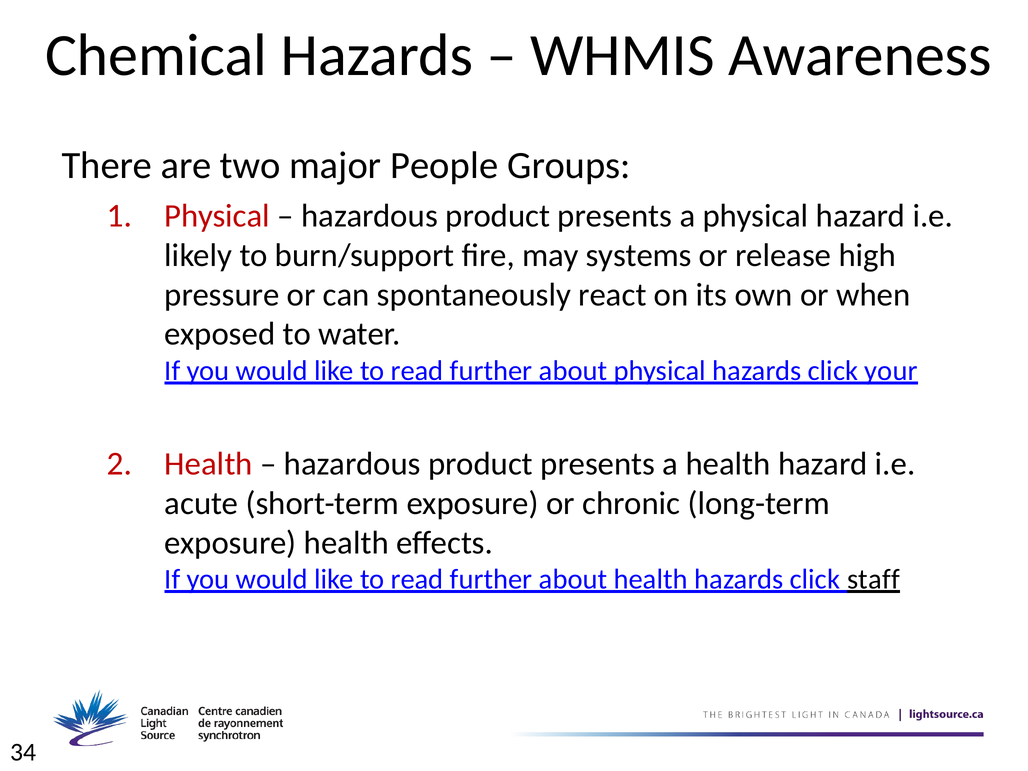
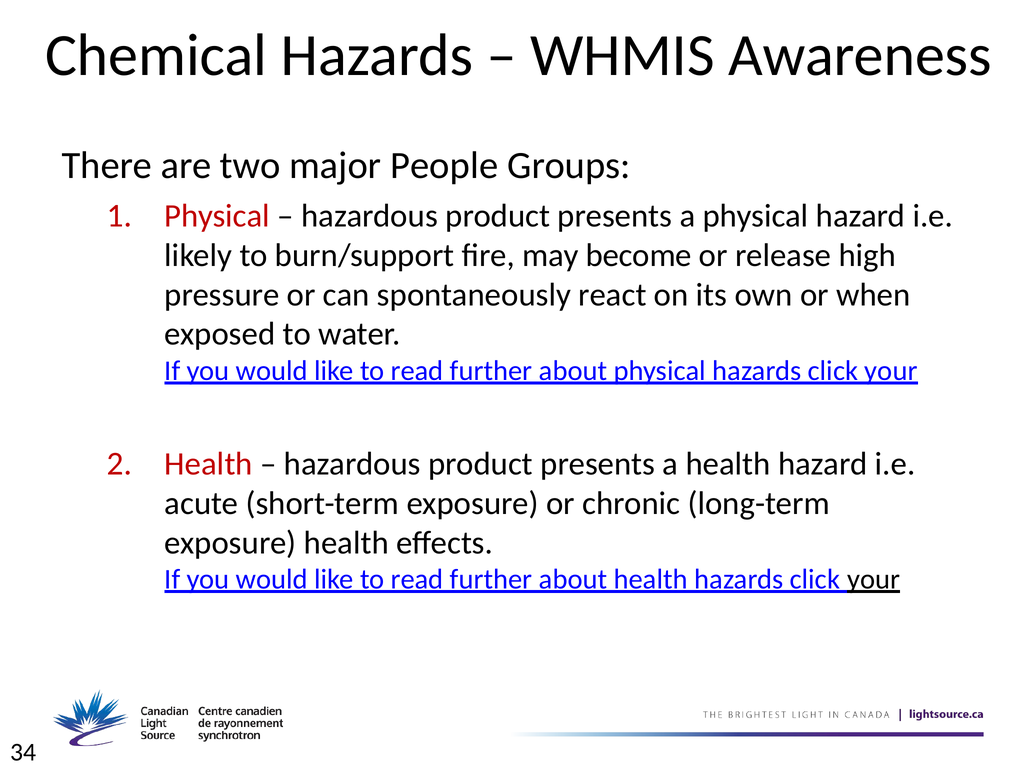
systems: systems -> become (639, 255)
health hazards click staff: staff -> your (874, 579)
